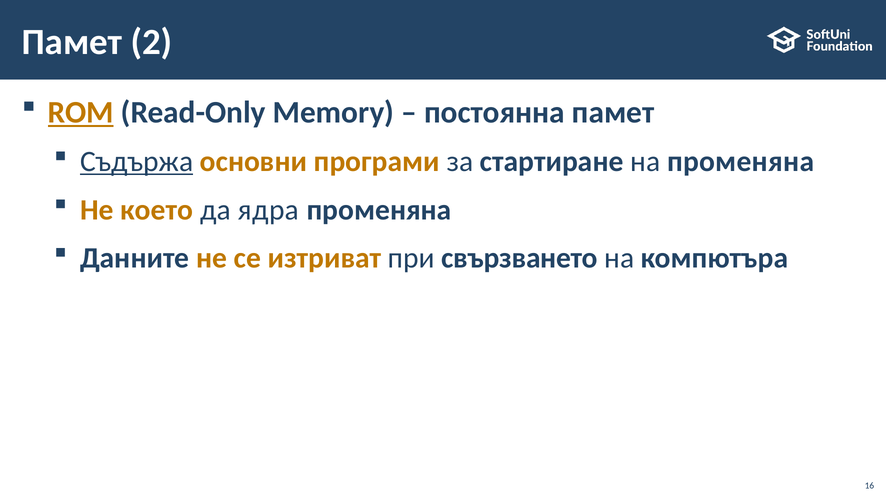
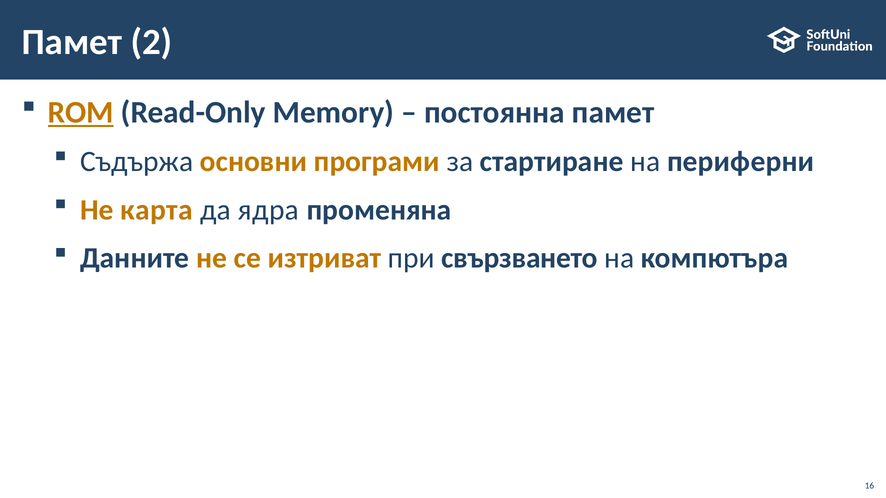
Съдържа underline: present -> none (137, 162)
на променяна: променяна -> периферни (741, 162)
което: което -> карта (157, 210)
